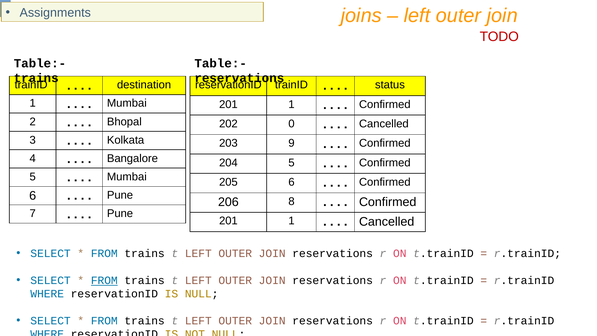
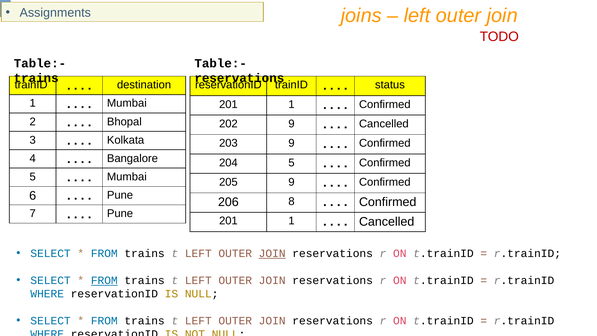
202 0: 0 -> 9 (291, 124)
205 6: 6 -> 9 (291, 182)
JOIN underline: none -> present (272, 253)
